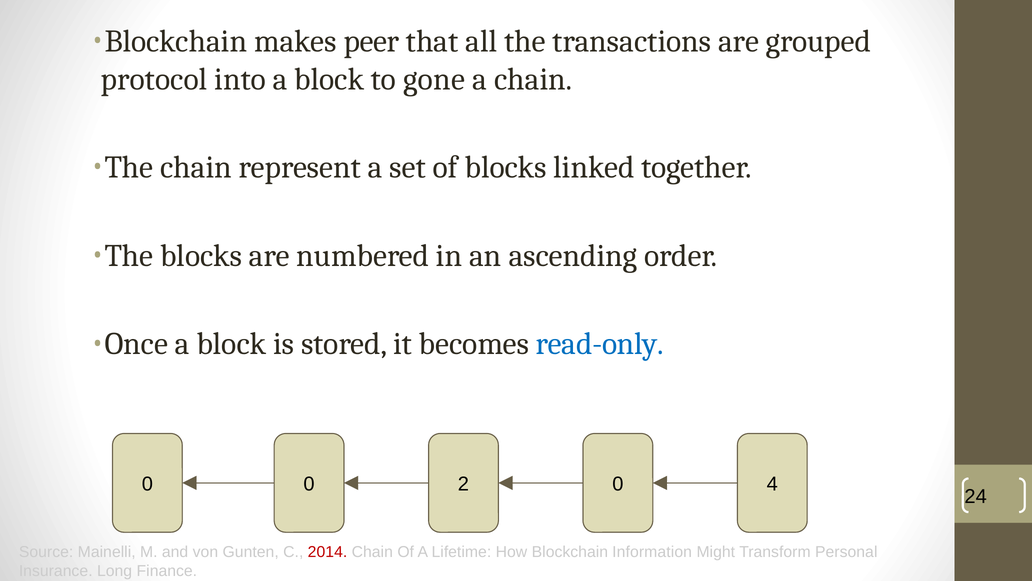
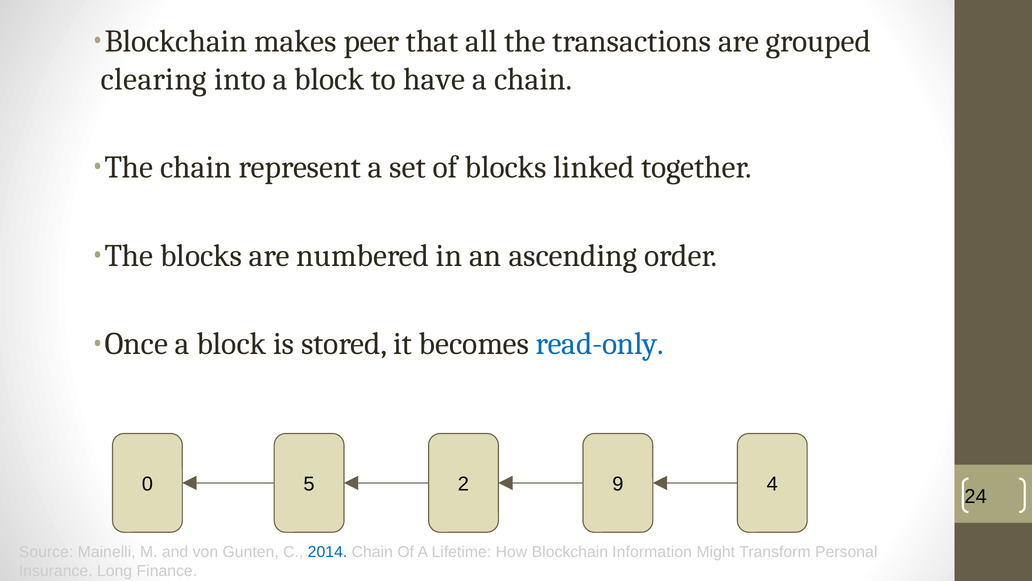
protocol: protocol -> clearing (154, 79)
gone: gone -> have (434, 79)
0 0: 0 -> 5 (309, 484)
2 0: 0 -> 9 (618, 484)
2014 colour: red -> blue (328, 551)
